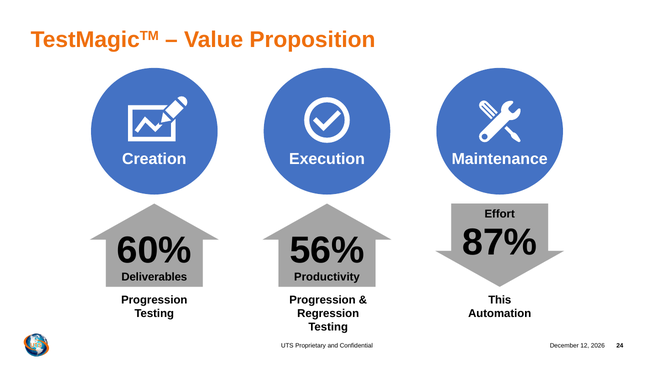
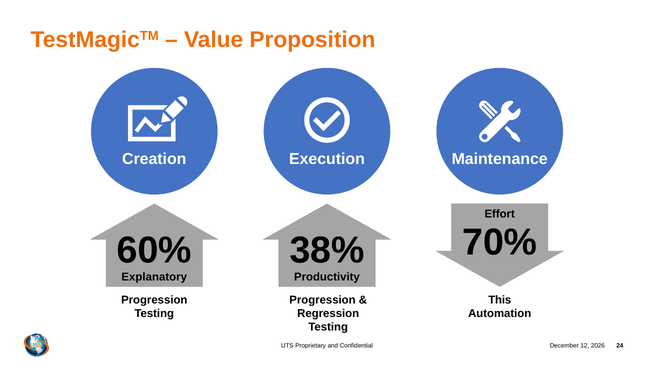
87%: 87% -> 70% (500, 242)
56%: 56% -> 38% (327, 250)
Deliverables: Deliverables -> Explanatory (154, 277)
